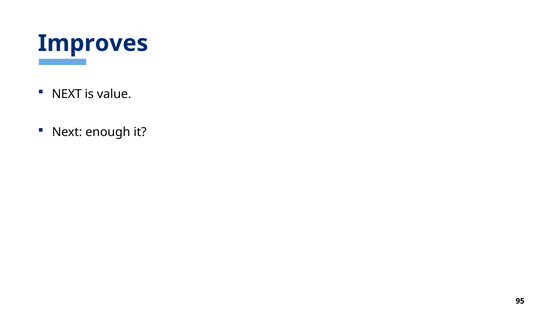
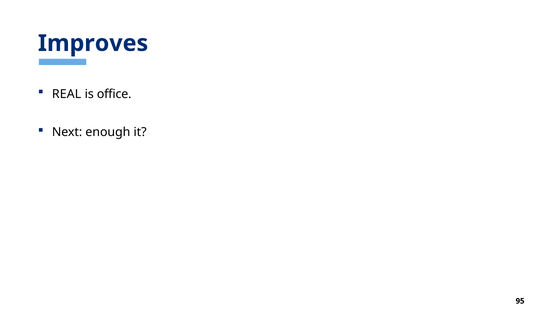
NEXT: NEXT -> REAL (67, 94)
value: value -> office (114, 94)
